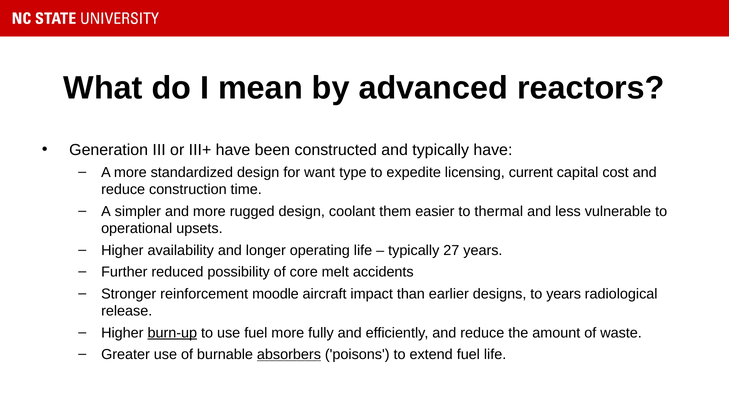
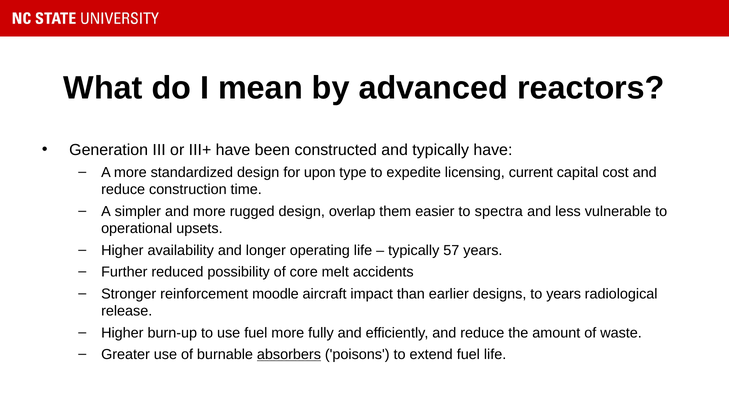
want: want -> upon (320, 172)
coolant: coolant -> overlap (352, 211)
thermal: thermal -> spectra (499, 211)
27: 27 -> 57 (451, 250)
burn-up underline: present -> none (172, 333)
